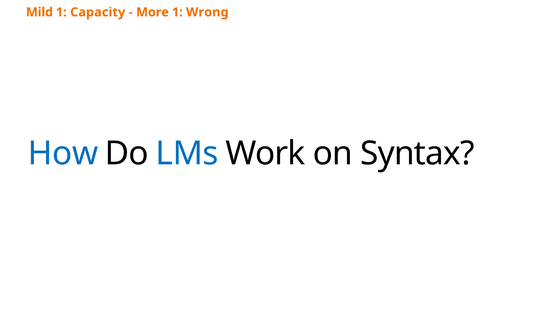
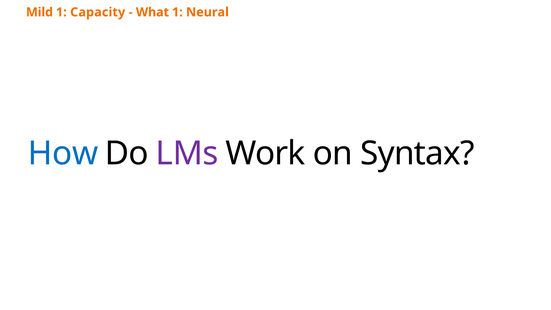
More: More -> What (152, 12)
Wrong: Wrong -> Neural (207, 12)
LMs colour: blue -> purple (187, 154)
